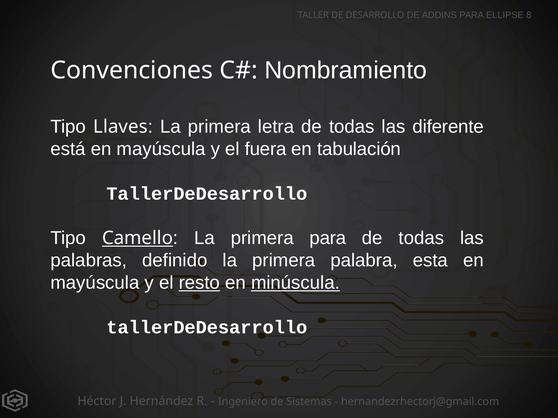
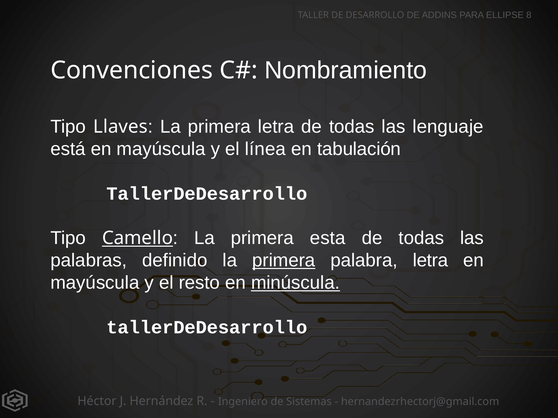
diferente: diferente -> lenguaje (448, 127)
fuera: fuera -> línea (265, 149)
primera para: para -> esta (328, 238)
primera underline: none -> present (284, 261)
palabra esta: esta -> letra (431, 261)
resto underline: present -> none (199, 283)
